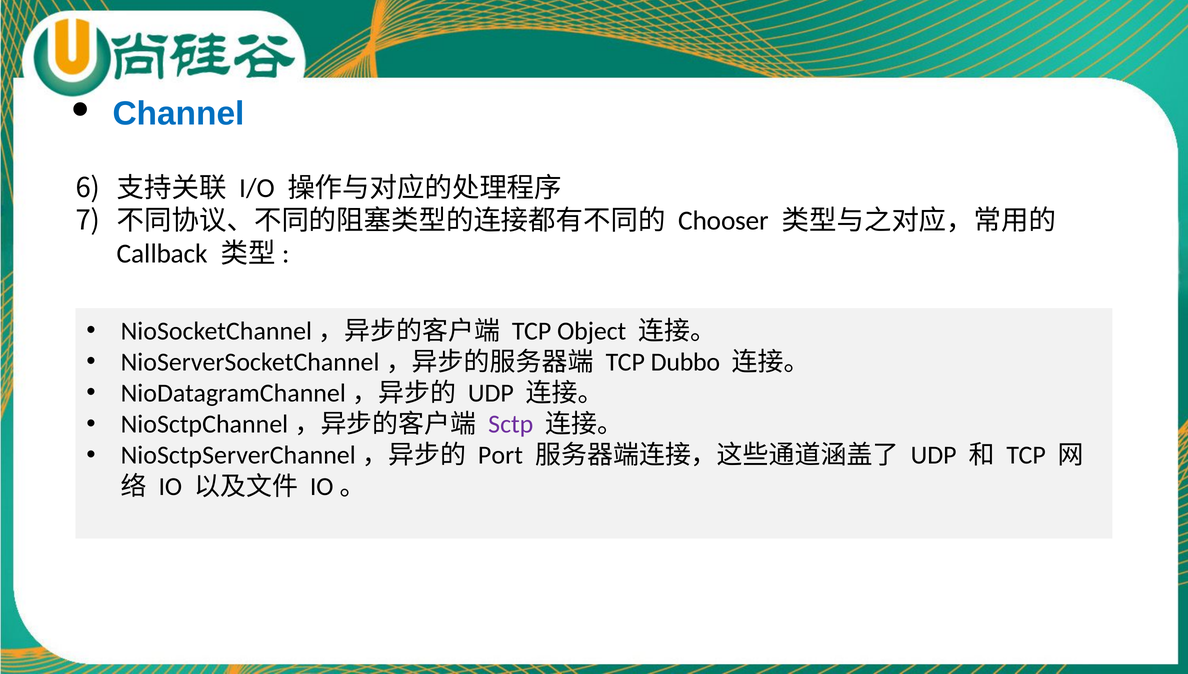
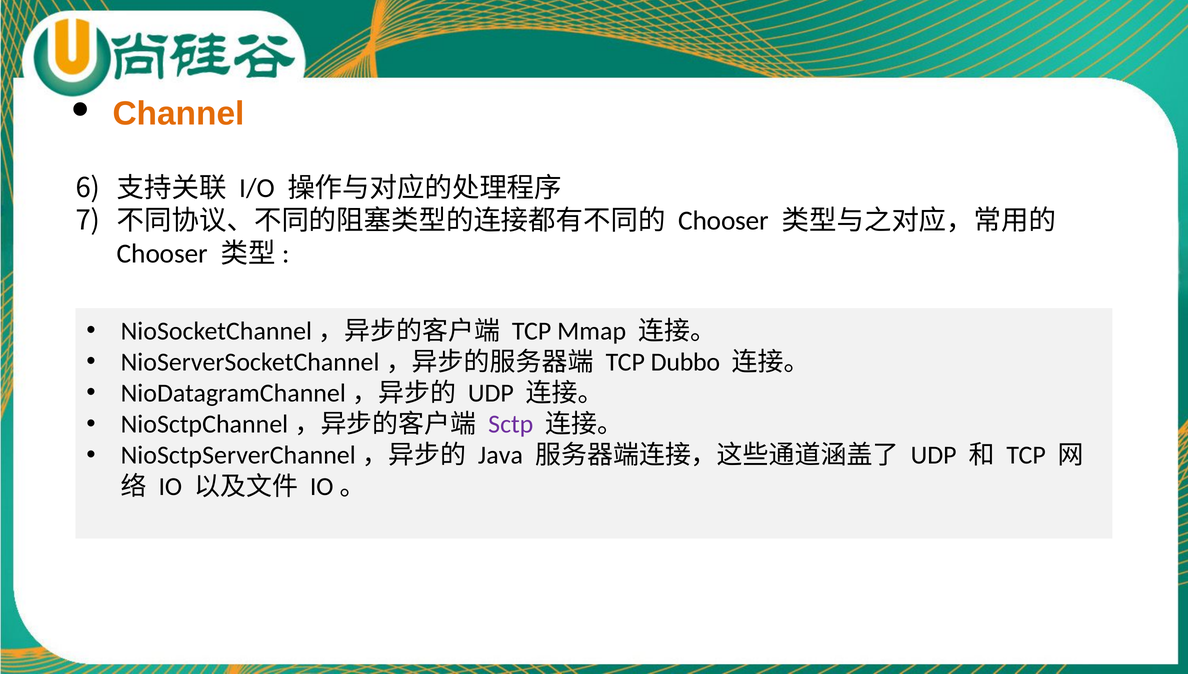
Channel colour: blue -> orange (179, 114)
Callback: Callback -> Chooser (162, 254)
Object: Object -> Mmap (592, 331)
Port: Port -> Java (500, 455)
